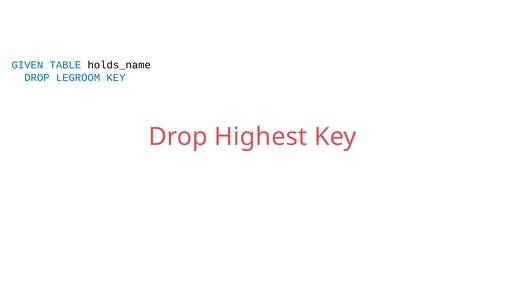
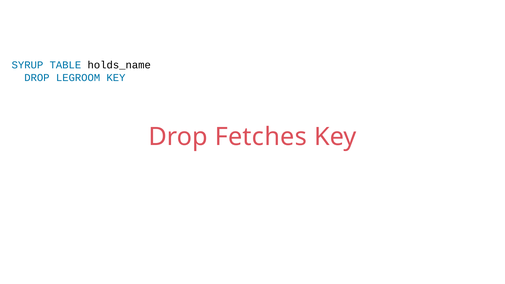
GIVEN: GIVEN -> SYRUP (27, 65)
Highest: Highest -> Fetches (261, 137)
